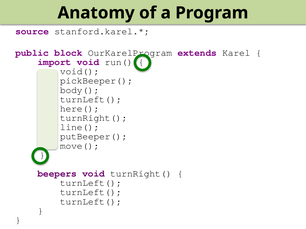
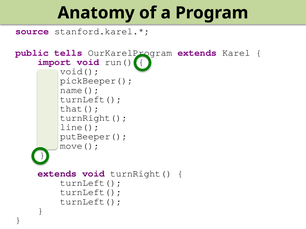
block: block -> tells (68, 53)
body(: body( -> name( (80, 90)
here(: here( -> that( (80, 109)
beepers: beepers -> extends (57, 174)
